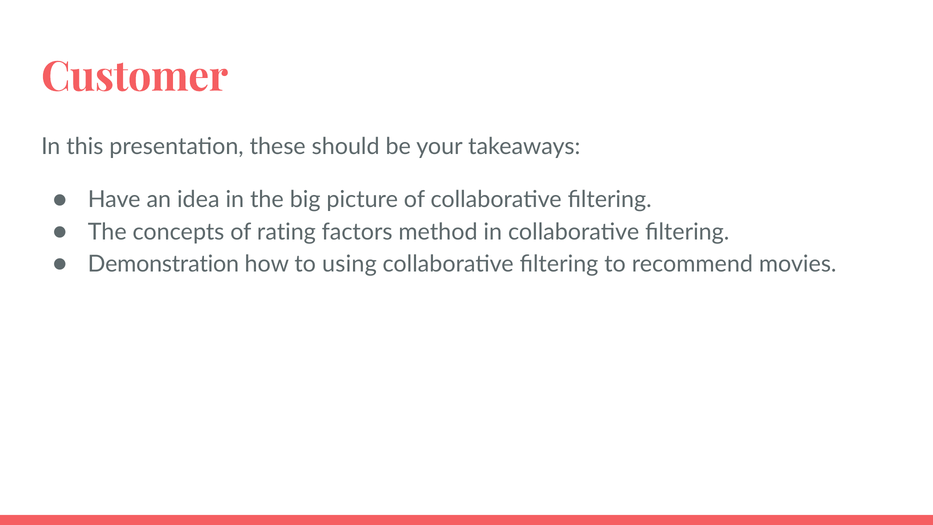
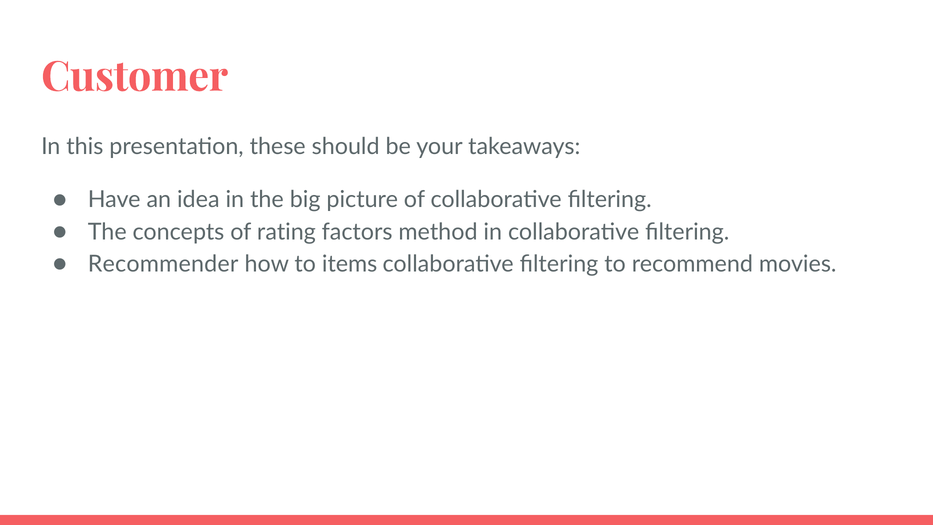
Demonstration: Demonstration -> Recommender (163, 264)
using: using -> items (350, 264)
